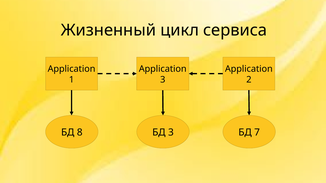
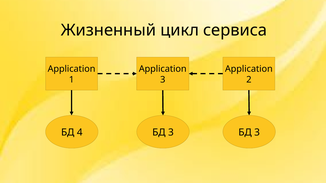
8: 8 -> 4 (80, 133)
7: 7 -> 3 (257, 133)
